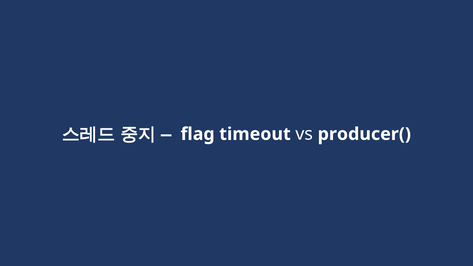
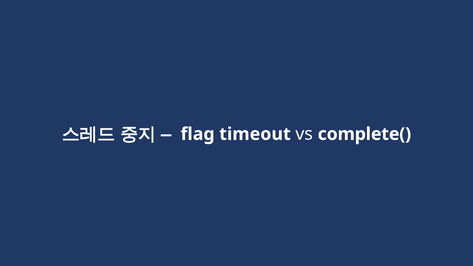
producer(: producer( -> complete( (364, 134)
